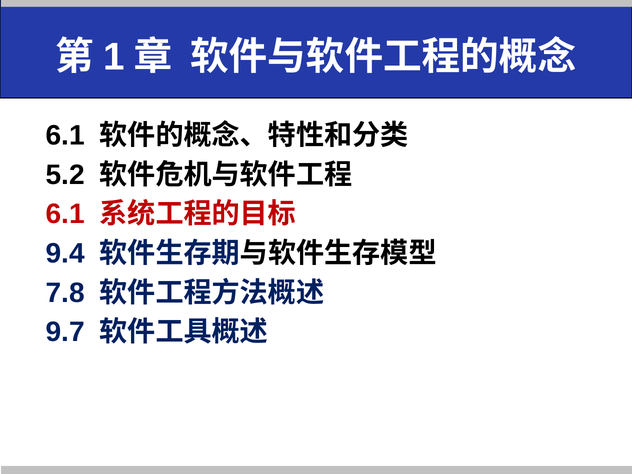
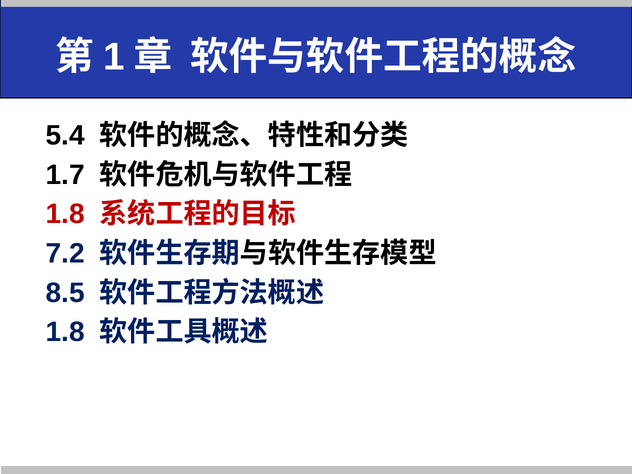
6.1: 6.1 -> 5.4 (65, 135)
5.2: 5.2 -> 1.7 (65, 175)
6.1: 6.1 -> 1.8 (65, 214)
9.4: 9.4 -> 7.2 (65, 253)
7.8: 7.8 -> 8.5 (65, 293)
9.7: 9.7 -> 1.8 (65, 332)
